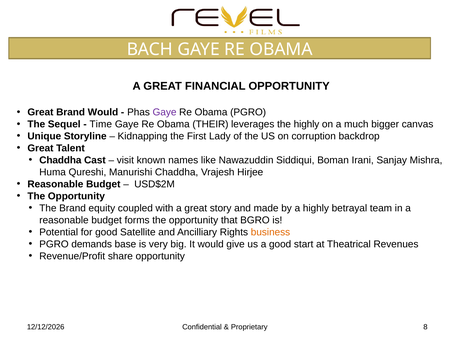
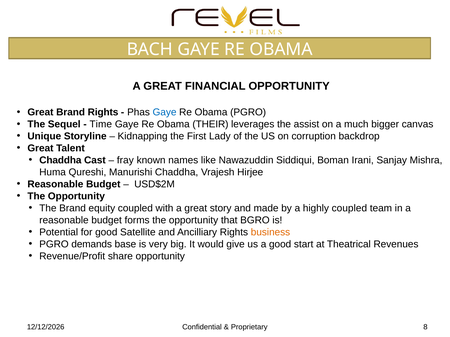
Brand Would: Would -> Rights (103, 112)
Gaye colour: purple -> blue (165, 112)
the highly: highly -> assist (306, 124)
visit: visit -> fray (125, 160)
highly betrayal: betrayal -> coupled (349, 208)
